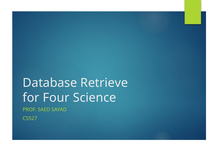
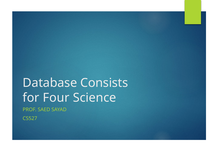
Retrieve: Retrieve -> Consists (104, 83)
